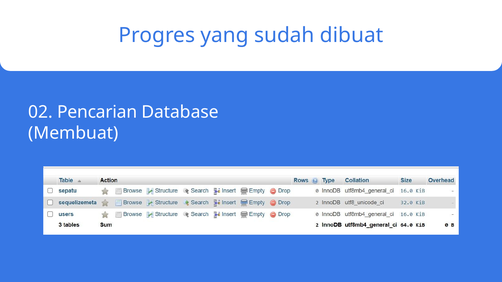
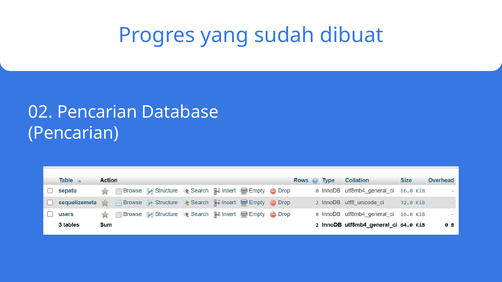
Membuat: Membuat -> Pencarian (73, 133)
